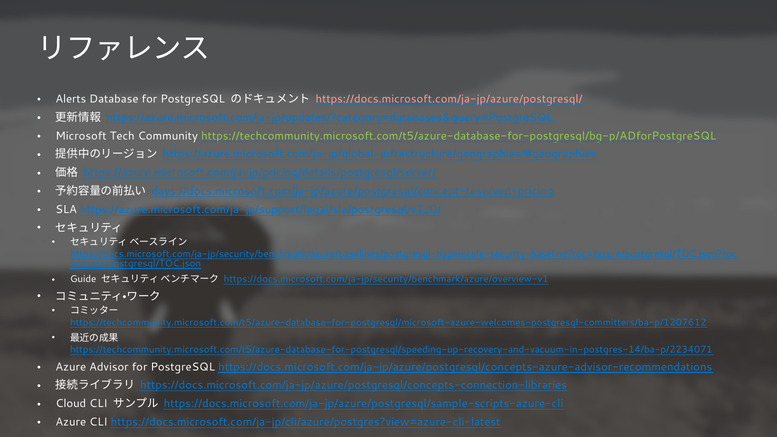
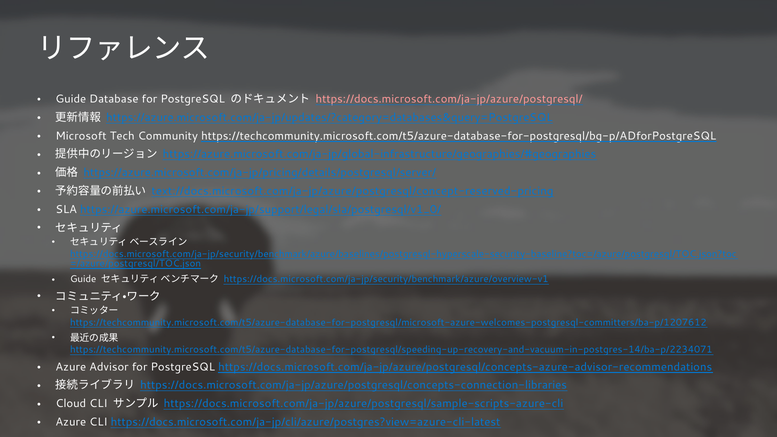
Alerts: Alerts -> Guide (71, 99)
https://techcommunity.microsoft.com/t5/azure-database-for-postgresql/bg-p/ADforPostgreSQL colour: light green -> white (459, 136)
days://docs.microsoft.com/ja-jp/azure/postgresql/concept-reserved-pricing: days://docs.microsoft.com/ja-jp/azure/postgresql/concept-reserved-pricing -> text://docs.microsoft.com/ja-jp/azure/postgresql/concept-reserved-pricing (353, 191)
